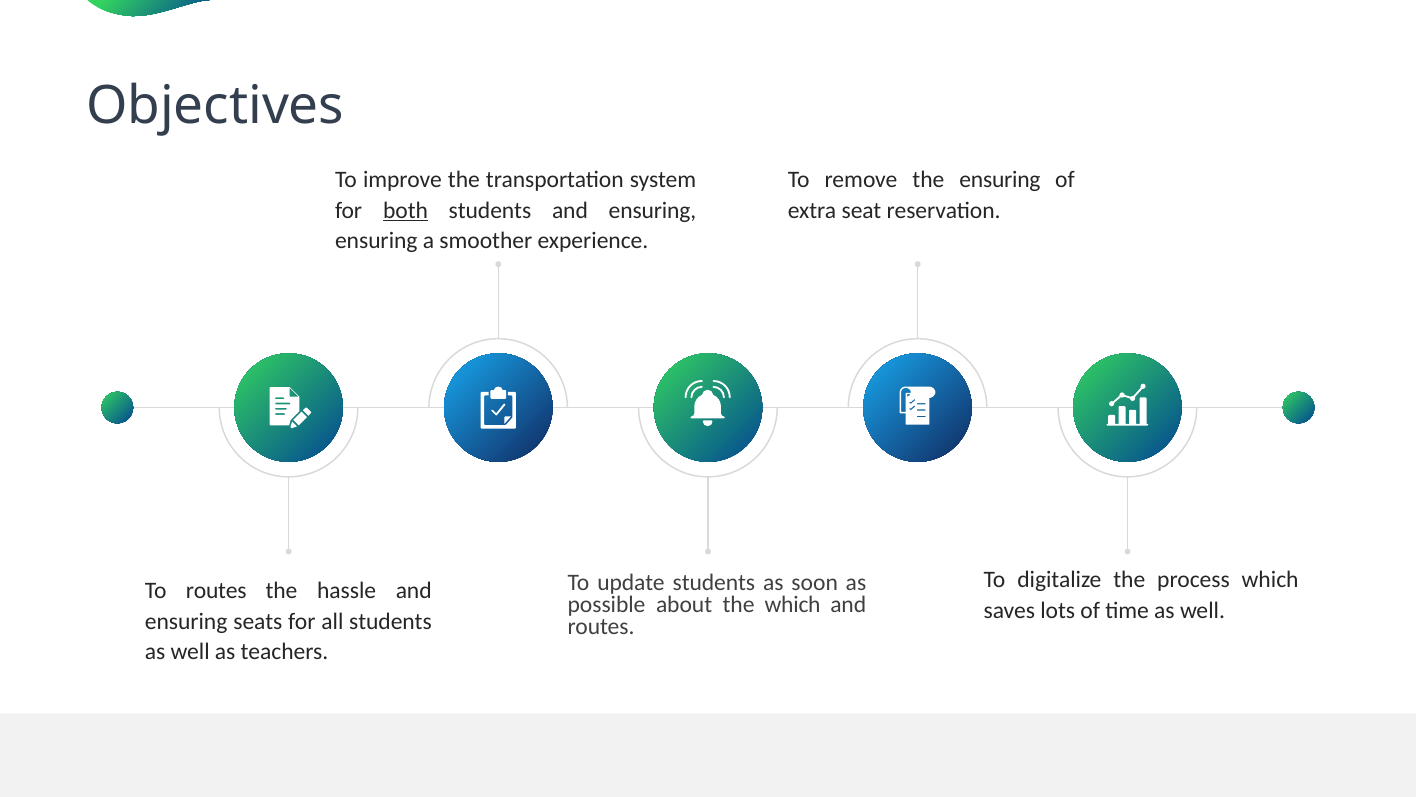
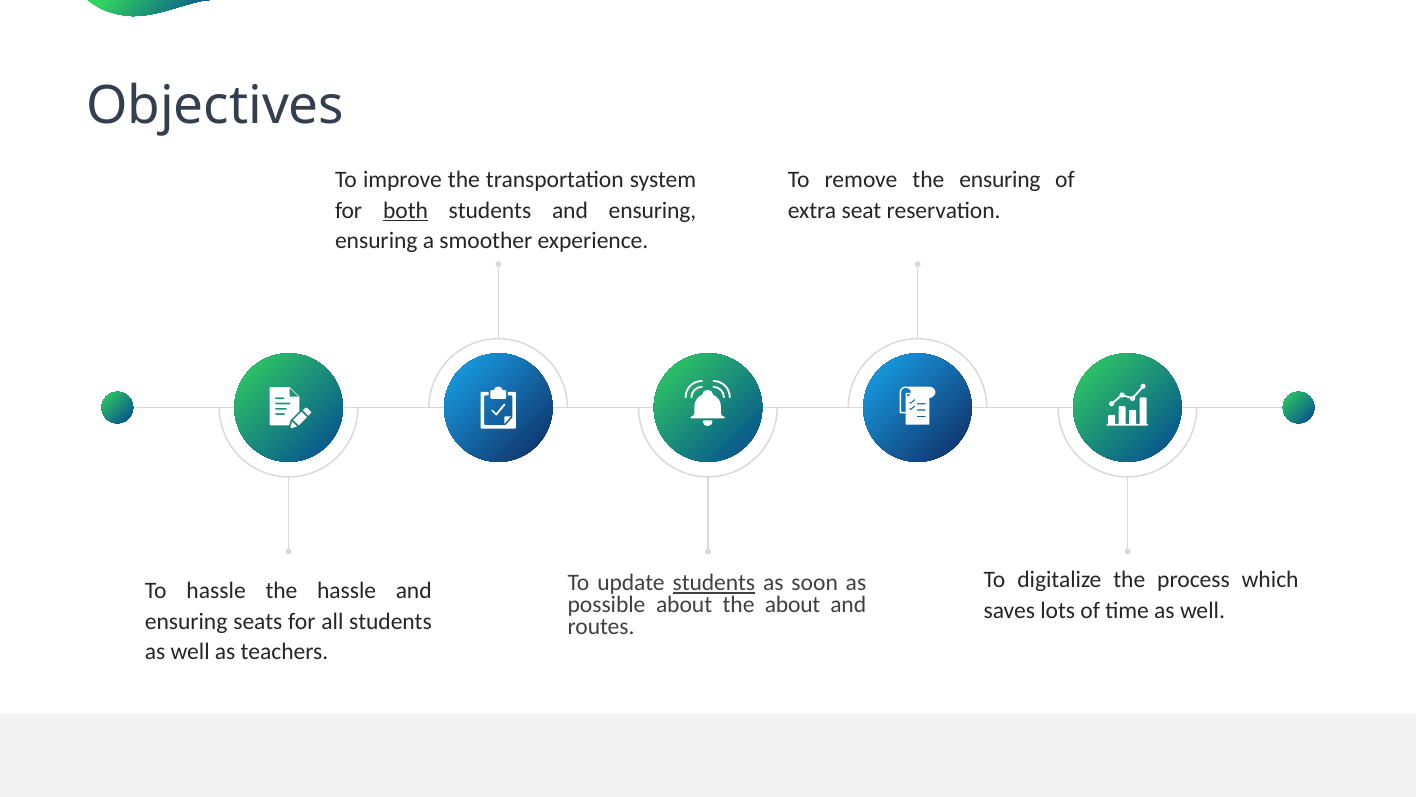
students underline: none -> present (714, 582)
To routes: routes -> hassle (216, 591)
the which: which -> about (793, 605)
